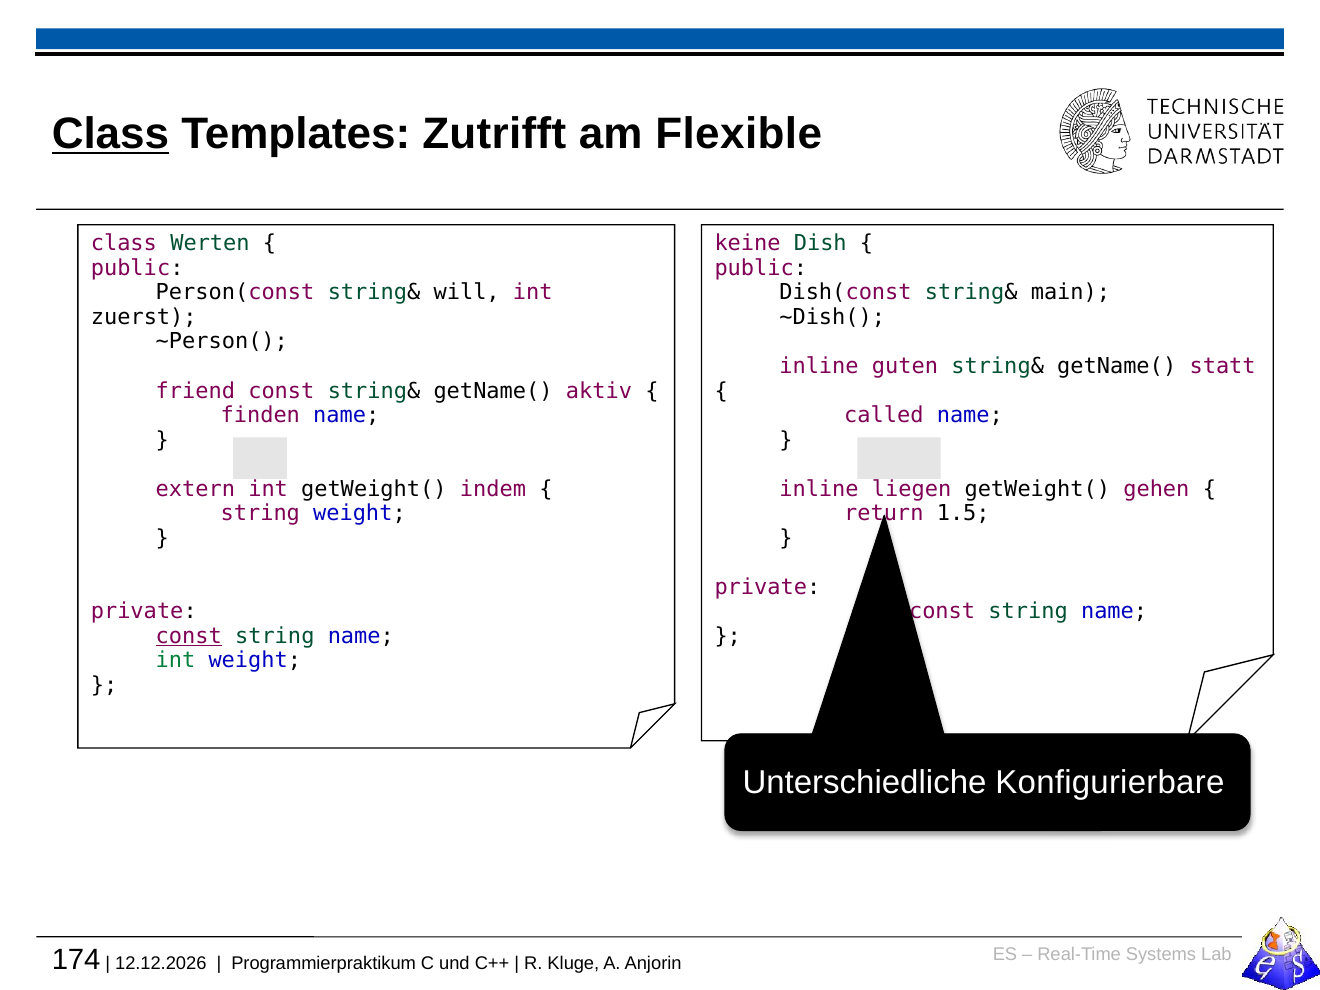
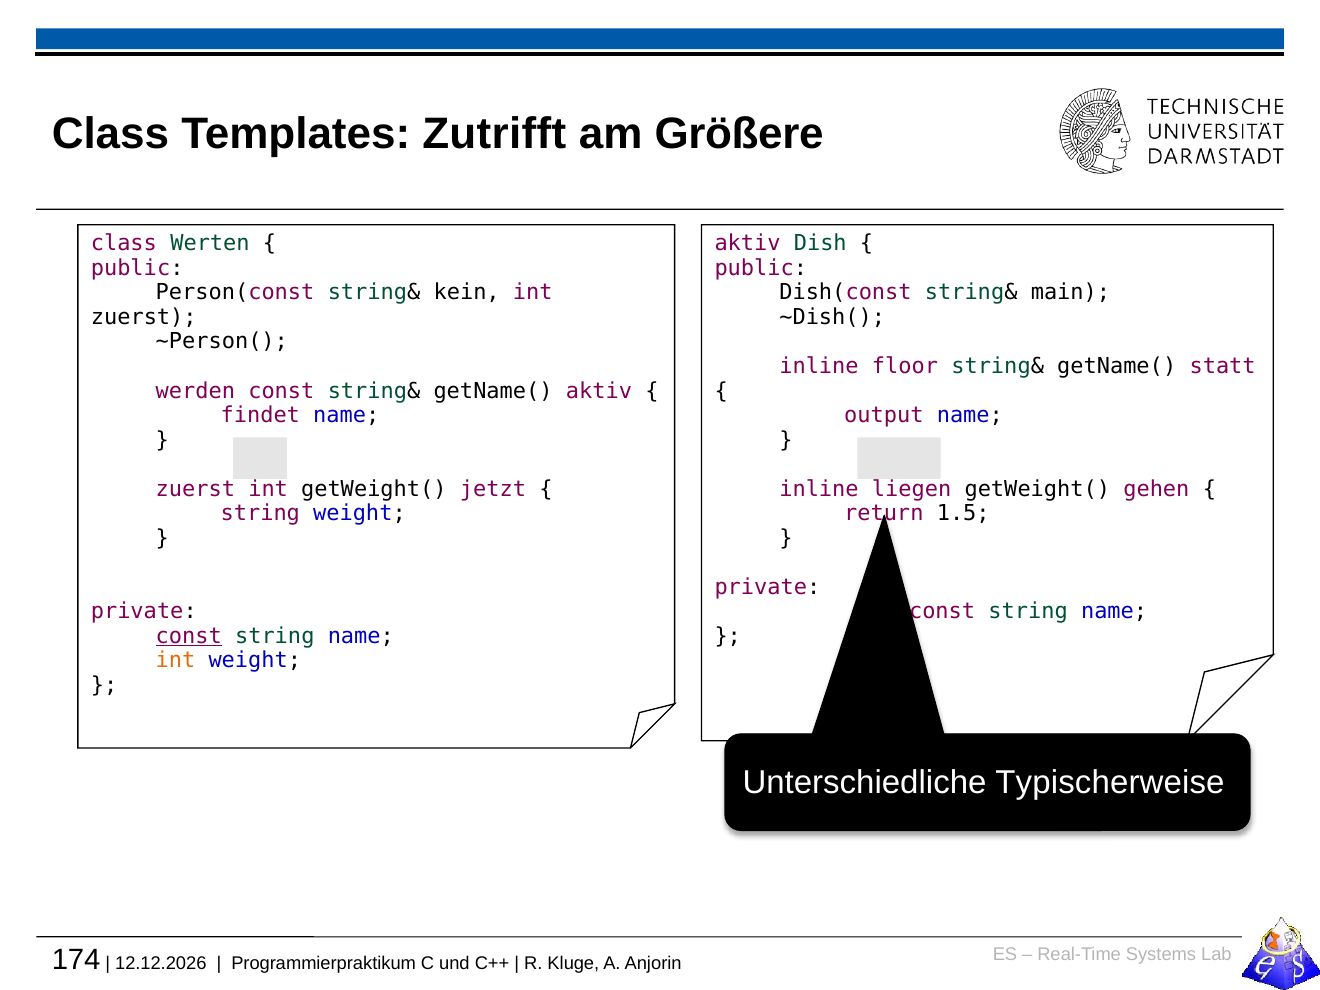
Class underline: present -> none (110, 134)
Flexible: Flexible -> Größere (739, 134)
keine: keine -> aktiv (748, 244)
will: will -> kein (467, 293)
guten: guten -> floor (905, 366)
friend: friend -> werden (195, 391)
finden: finden -> findet (260, 415)
called: called -> output (884, 415)
extern: extern -> zuerst (195, 489)
indem: indem -> jetzt (493, 489)
int colour: green -> orange (176, 661)
Konfigurierbare: Konfigurierbare -> Typischerweise (1110, 782)
